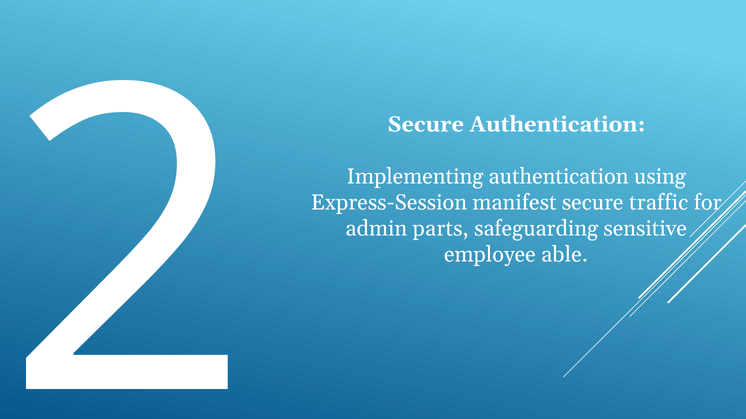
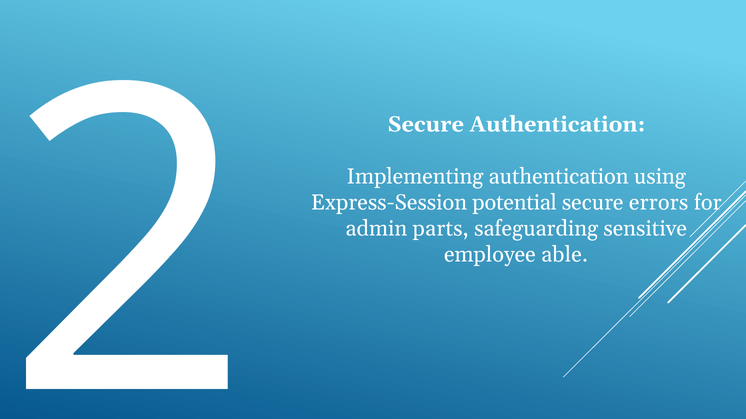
manifest: manifest -> potential (515, 203)
traffic: traffic -> errors (659, 203)
